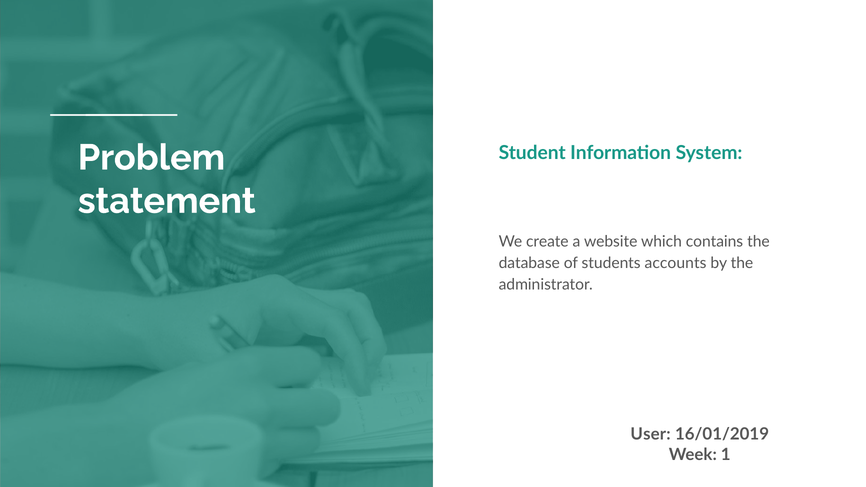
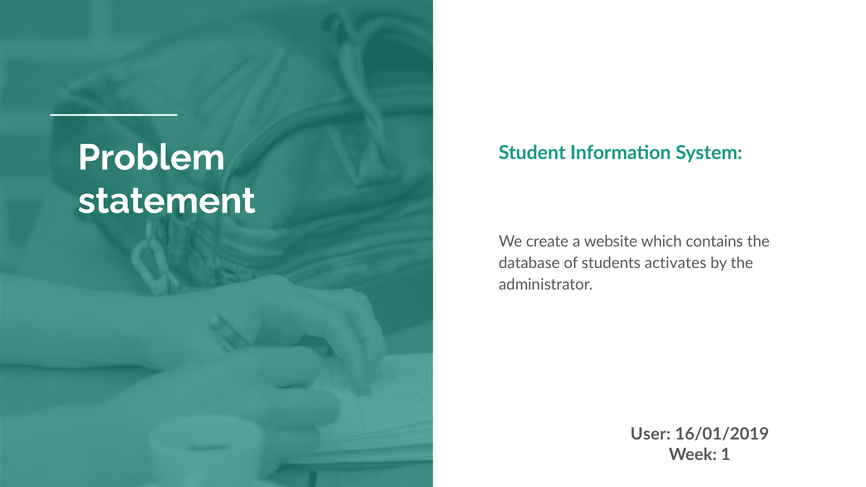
accounts: accounts -> activates (675, 263)
